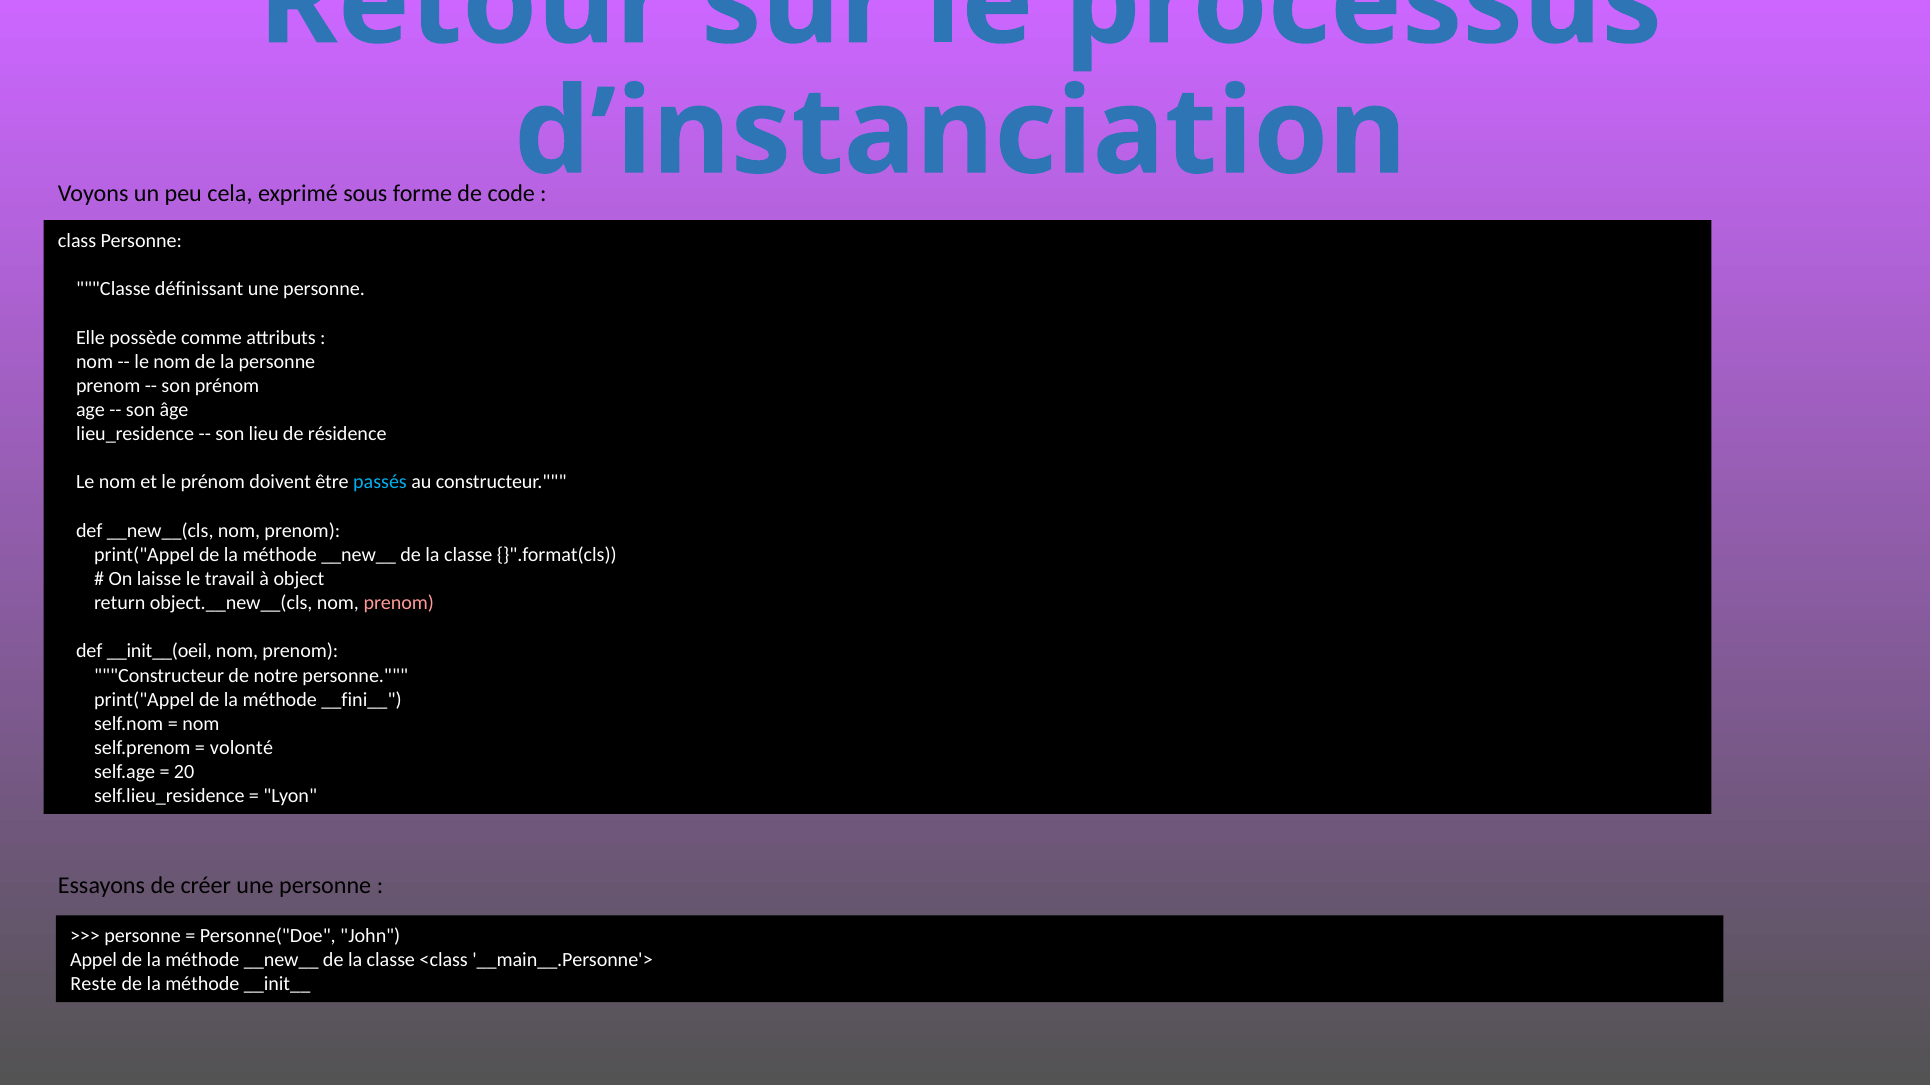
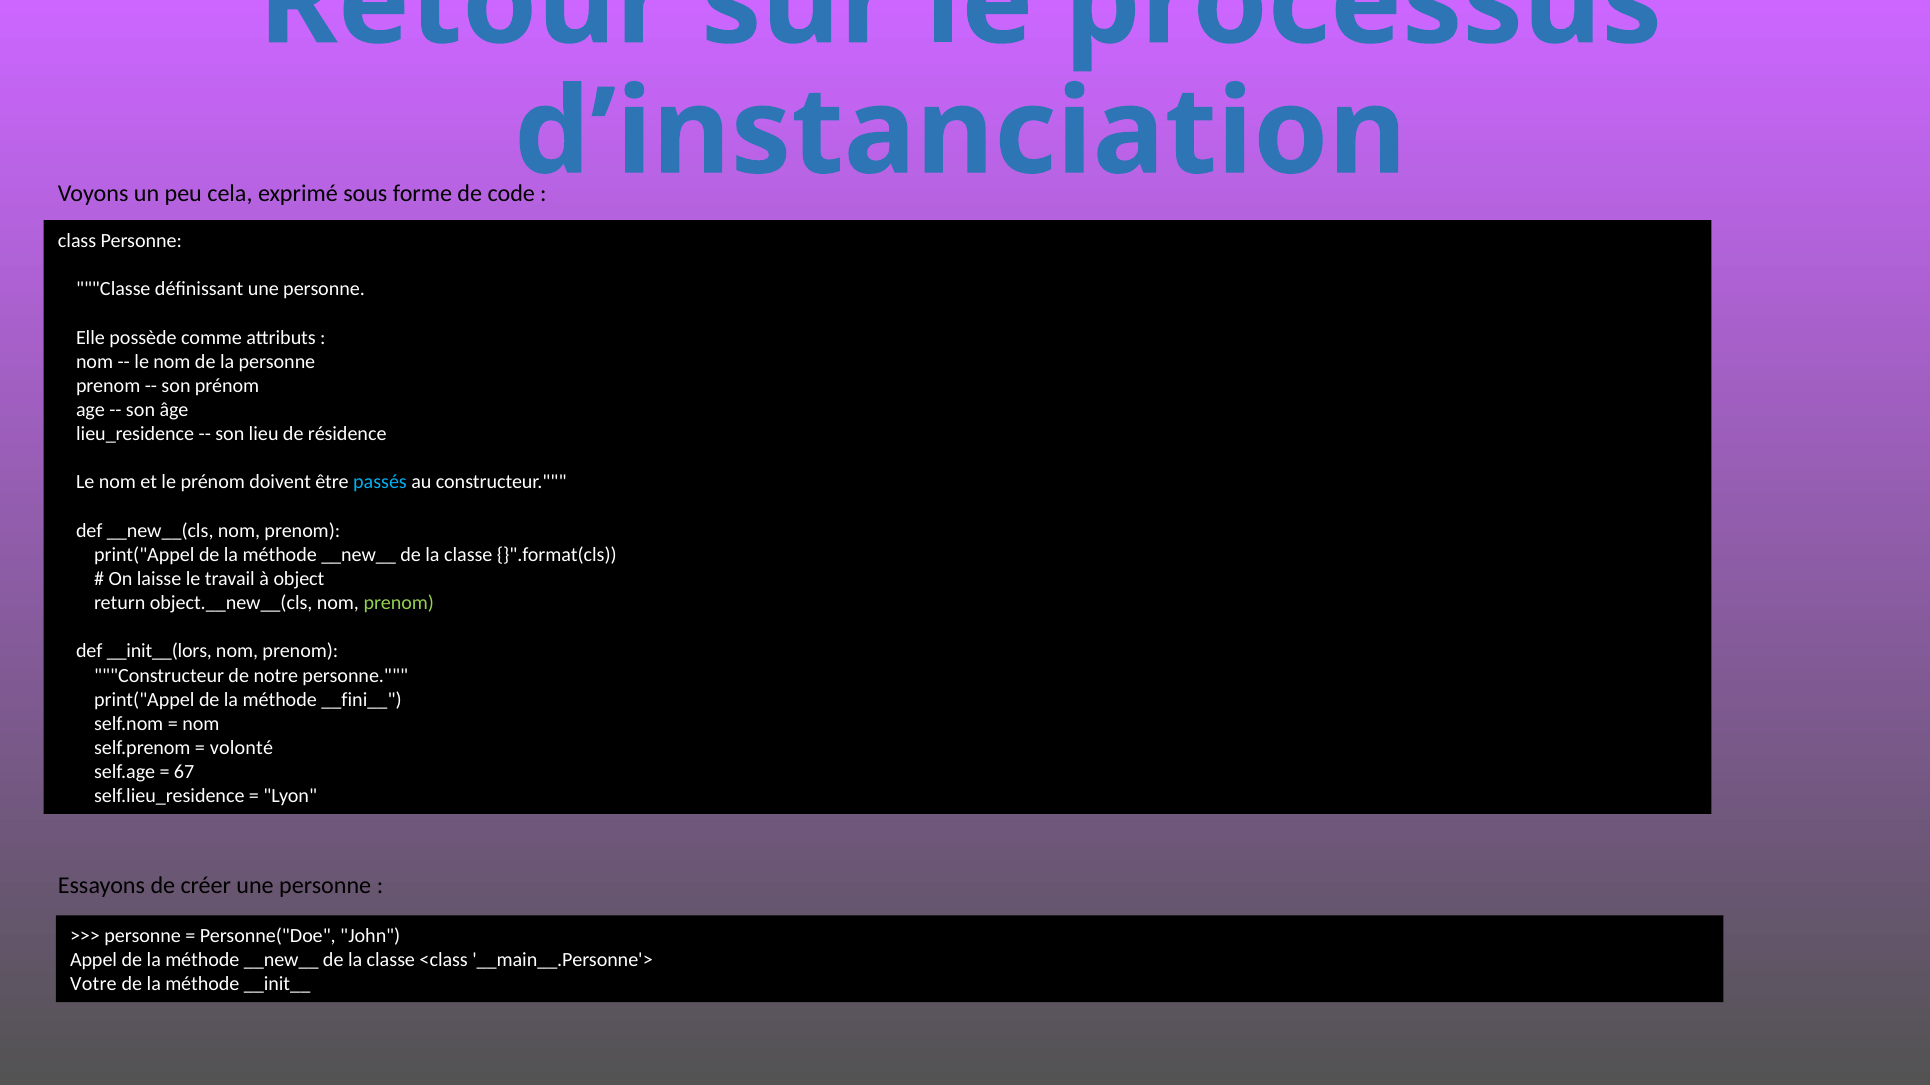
prenom colour: pink -> light green (399, 603)
__init__(oeil: __init__(oeil -> __init__(lors (159, 652)
20: 20 -> 67 (184, 772)
Reste: Reste -> Votre (93, 985)
